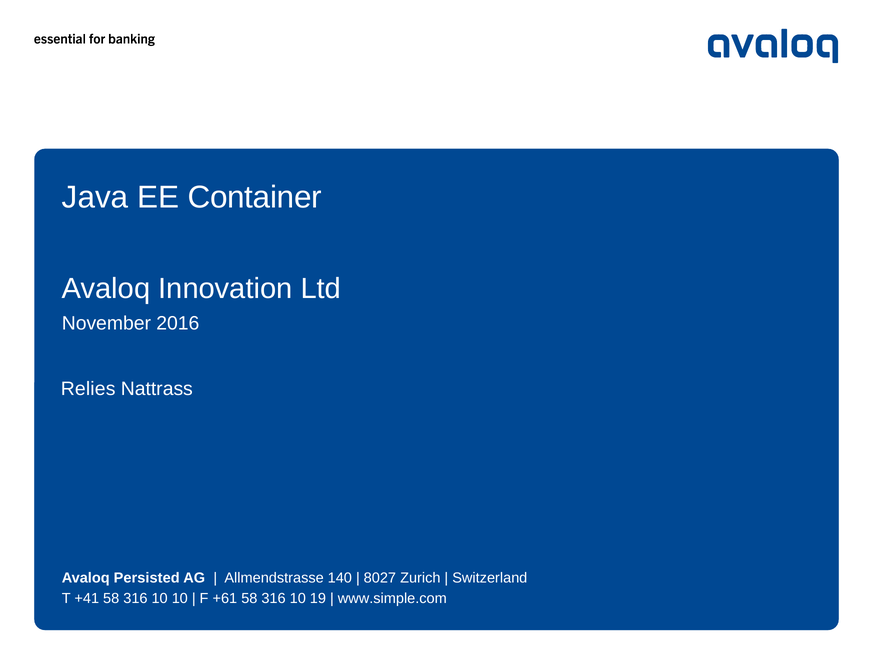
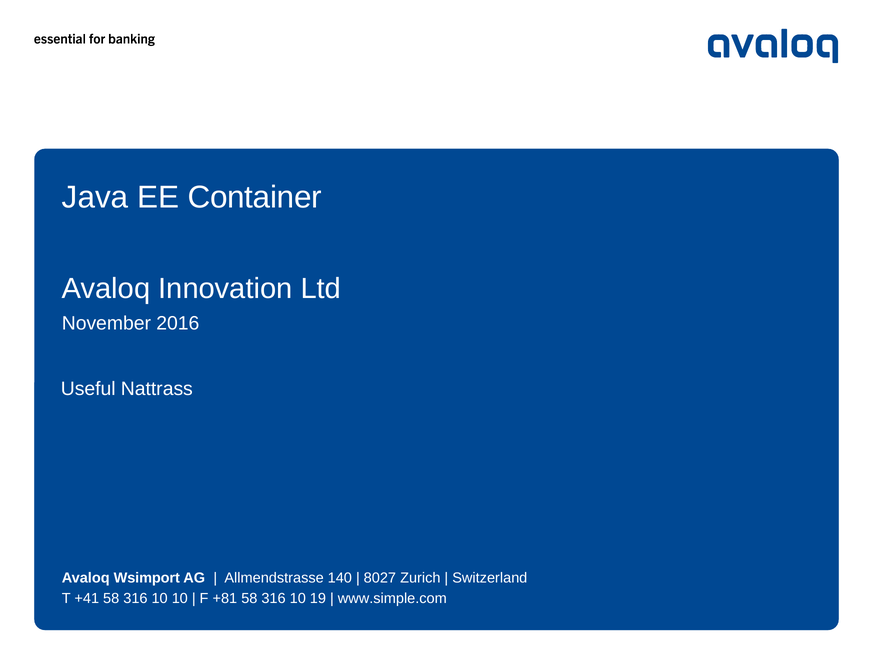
Relies: Relies -> Useful (88, 389)
Persisted: Persisted -> Wsimport (147, 578)
+61: +61 -> +81 (225, 598)
